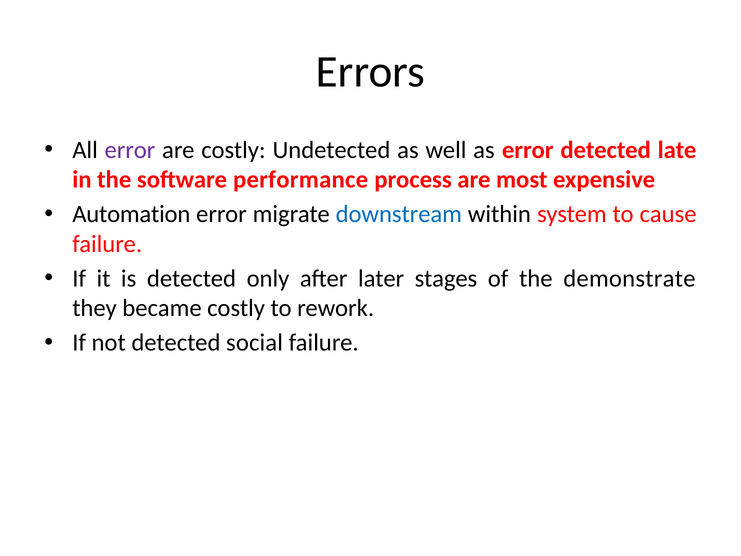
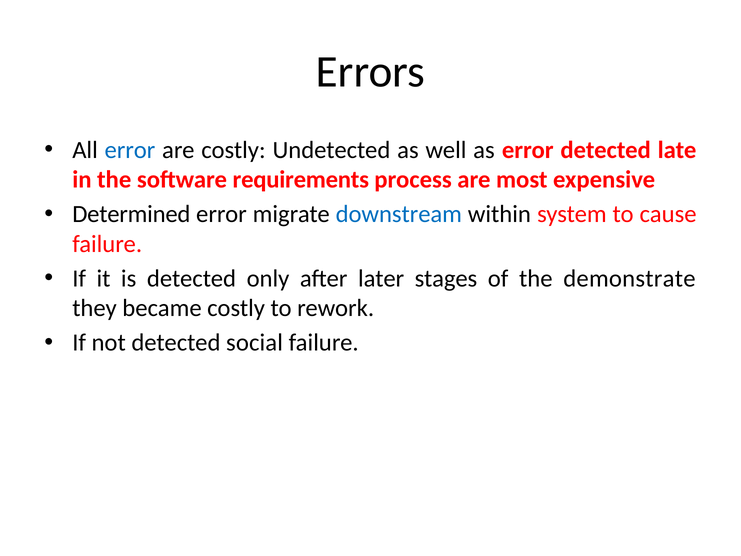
error colour: purple -> blue (130, 150)
performance: performance -> requirements (301, 180)
Automation: Automation -> Determined (131, 214)
